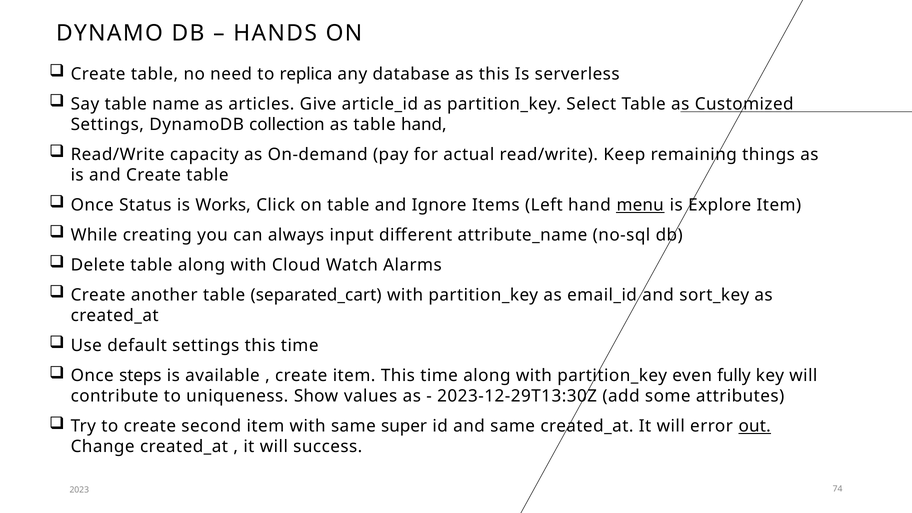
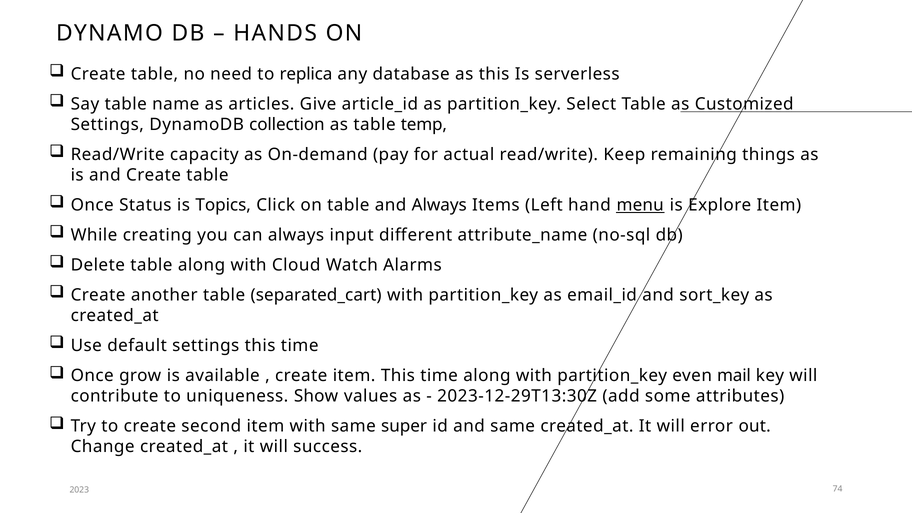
table hand: hand -> temp (424, 124)
Works: Works -> Topics (223, 205)
and Ignore: Ignore -> Always (439, 205)
steps: steps -> grow (140, 376)
fully: fully -> mail (734, 376)
out underline: present -> none (755, 426)
